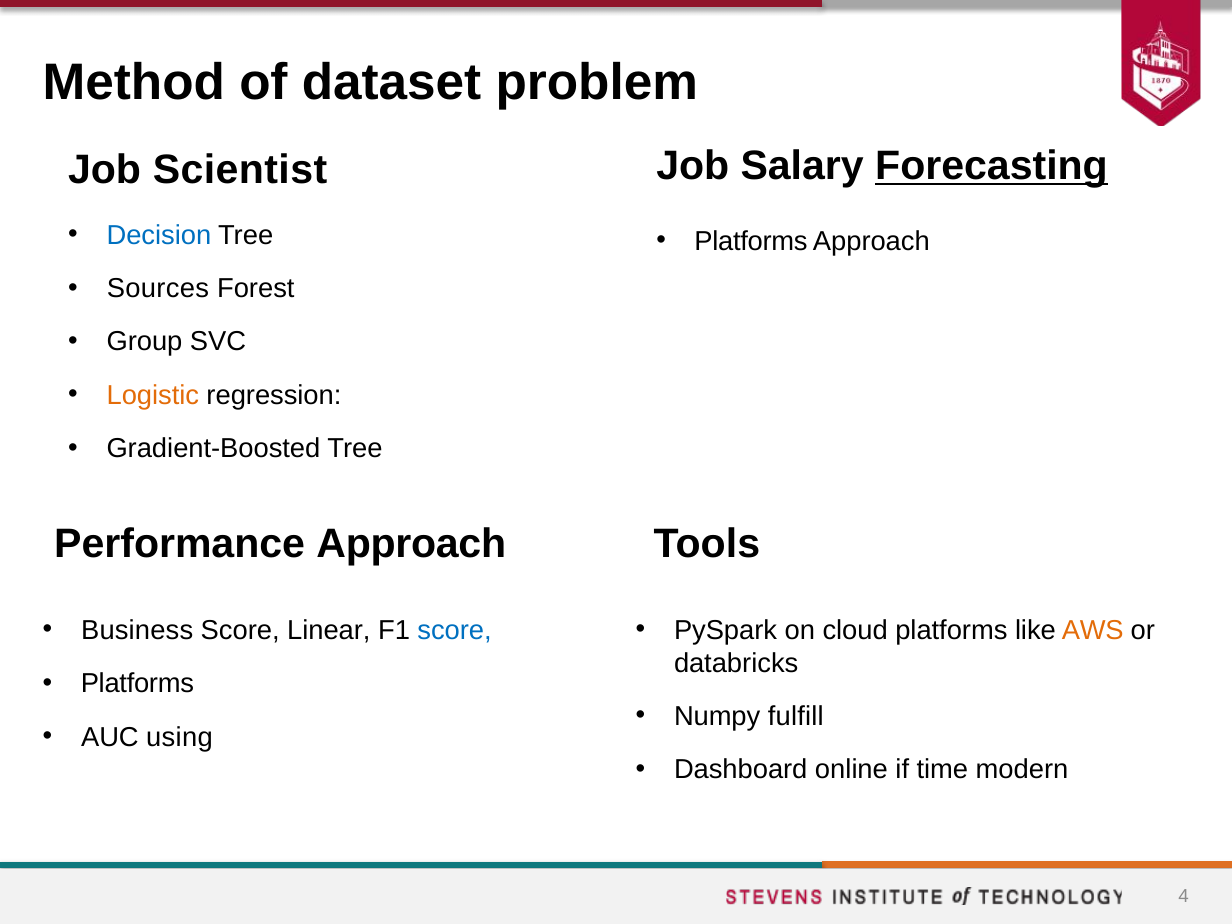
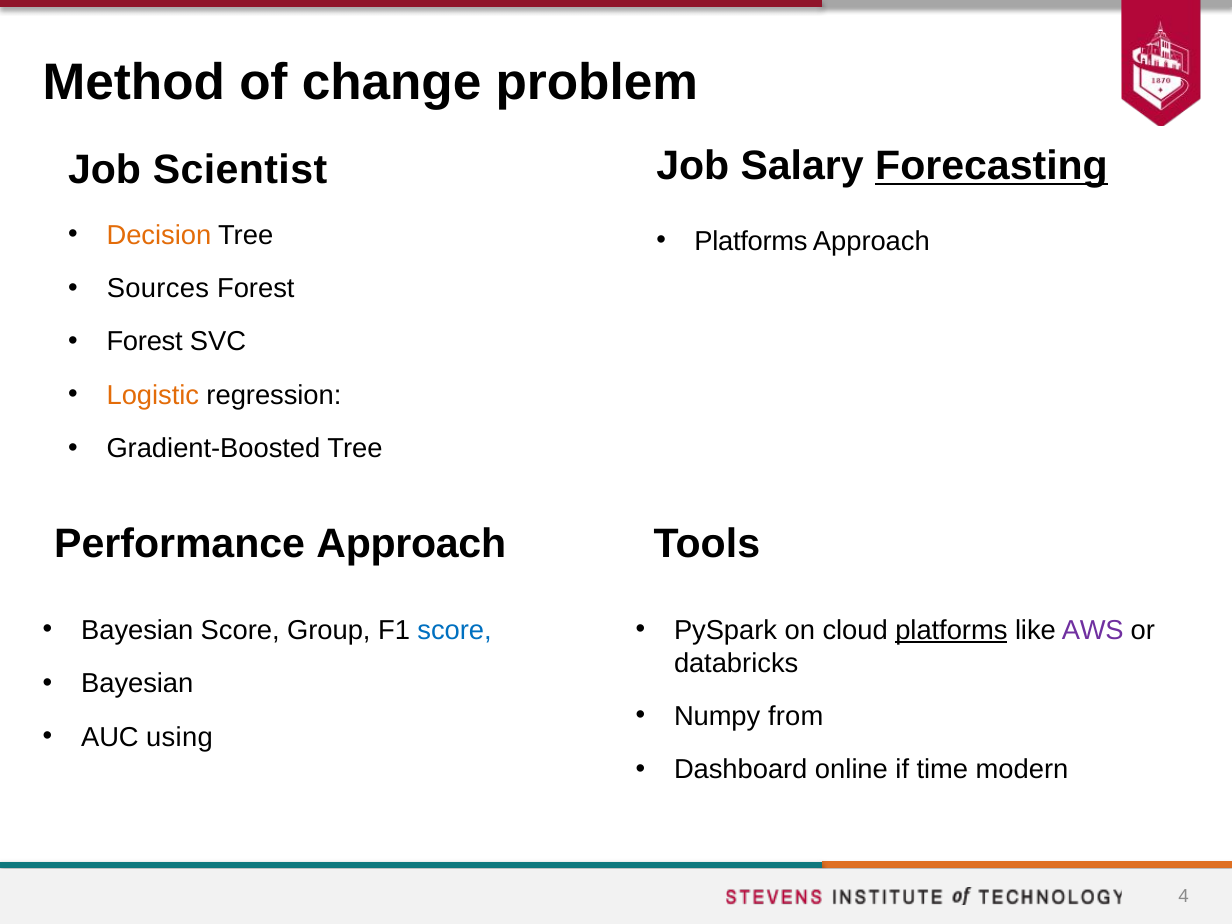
dataset: dataset -> change (392, 83)
Decision colour: blue -> orange (159, 235)
Group: Group -> Forest (145, 342)
Business: Business -> Bayesian (137, 630)
Linear: Linear -> Group (329, 630)
platforms underline: none -> present (951, 630)
AWS colour: orange -> purple (1093, 630)
Platforms: Platforms -> Bayesian (137, 684)
fulfill: fulfill -> from (796, 717)
